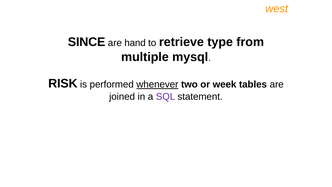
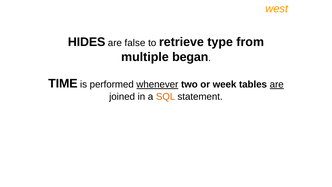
SINCE: SINCE -> HIDES (87, 42)
hand: hand -> false (135, 43)
mysql: mysql -> began (190, 57)
RISK: RISK -> TIME (63, 83)
are underline: none -> present (277, 84)
SQL colour: purple -> orange (166, 97)
